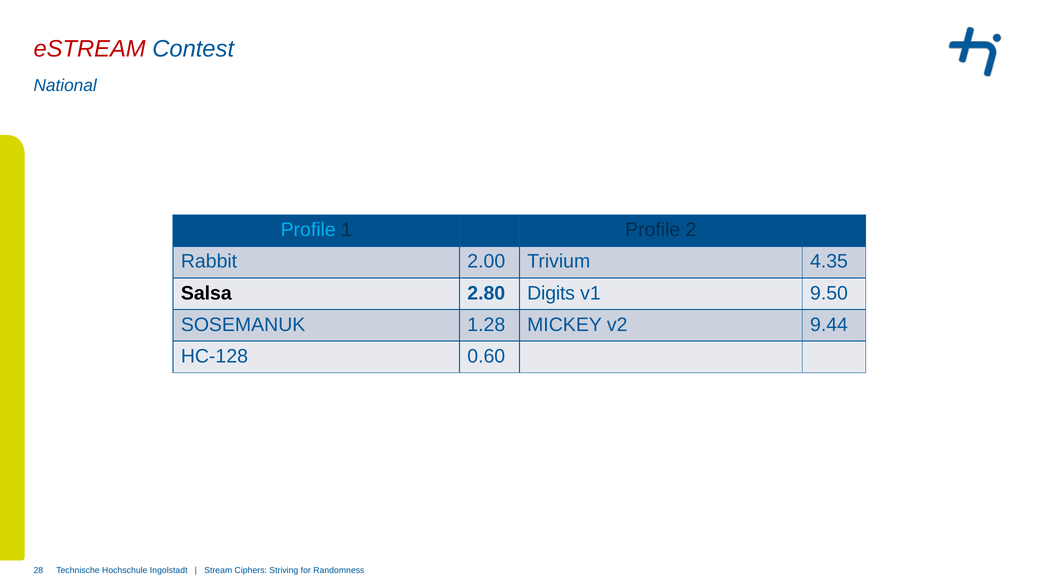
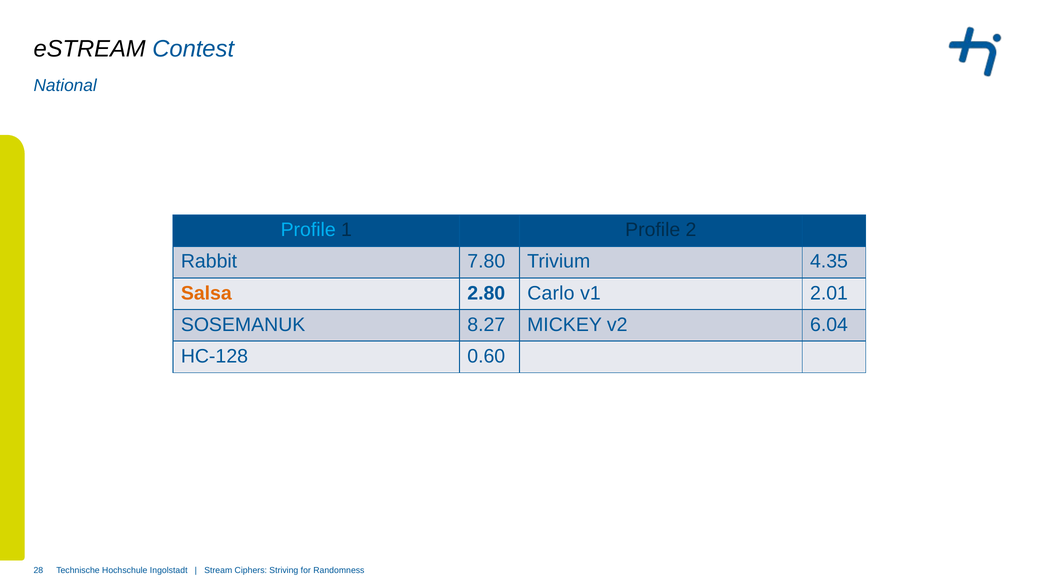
eSTREAM colour: red -> black (90, 49)
2.00: 2.00 -> 7.80 (486, 262)
Salsa colour: black -> orange (206, 293)
Digits: Digits -> Carlo (551, 293)
9.50: 9.50 -> 2.01 (829, 293)
1.28: 1.28 -> 8.27 (486, 325)
9.44: 9.44 -> 6.04 (829, 325)
